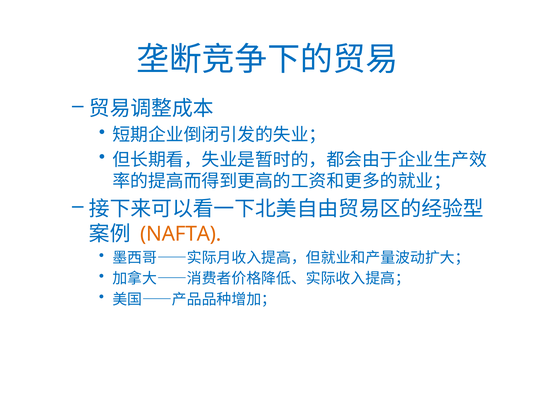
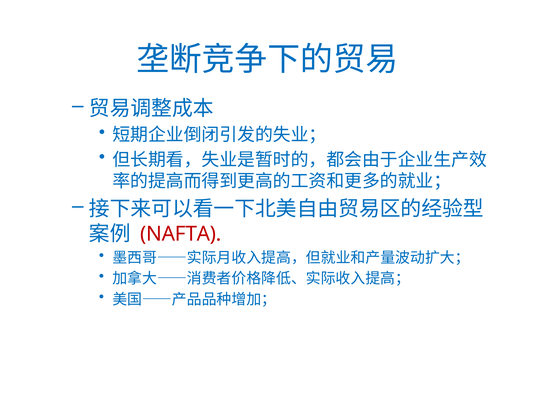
NAFTA colour: orange -> red (181, 234)
